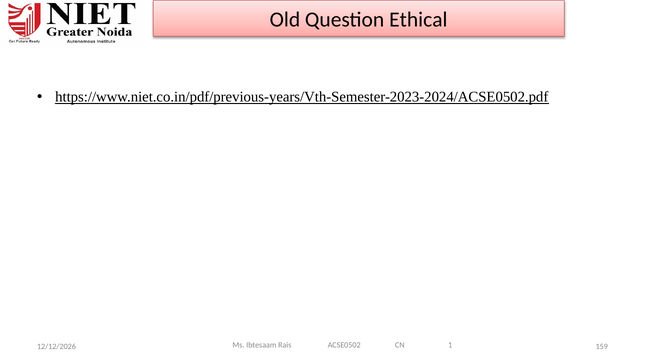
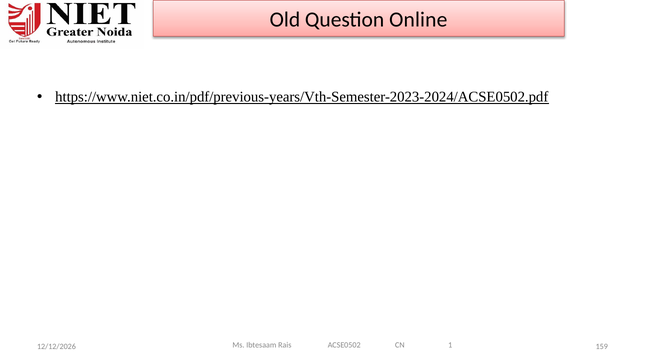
Ethical: Ethical -> Online (418, 20)
